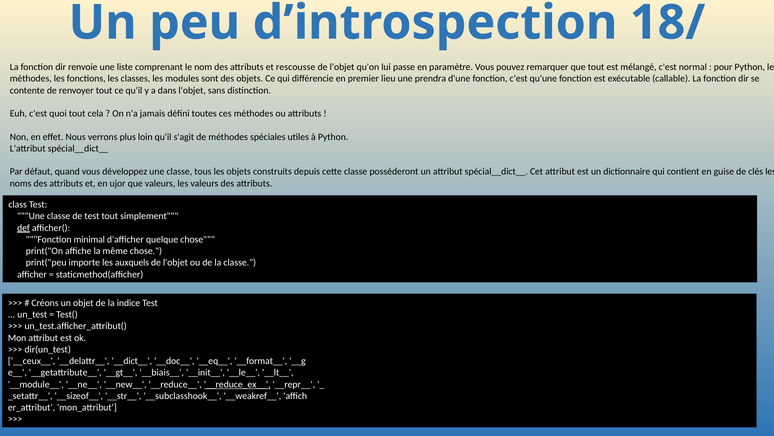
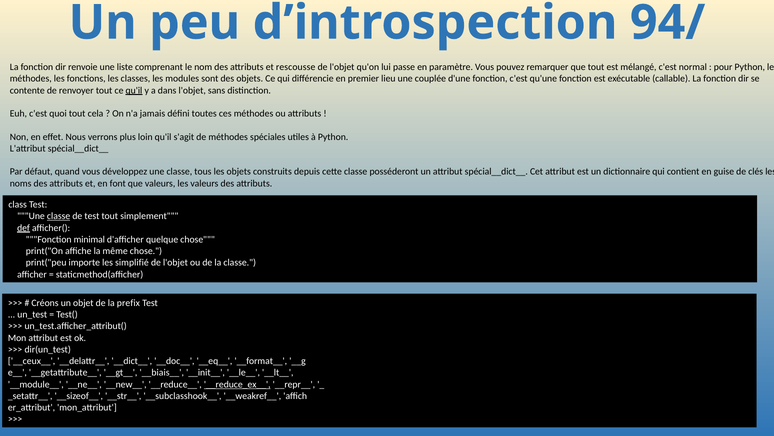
18/: 18/ -> 94/ (668, 23)
prendra: prendra -> couplée (430, 79)
qu'il underline: none -> present (134, 90)
ujor: ujor -> font (118, 183)
classe underline: none -> present (59, 216)
auxquels: auxquels -> simplifié (132, 262)
indice: indice -> prefix (128, 303)
